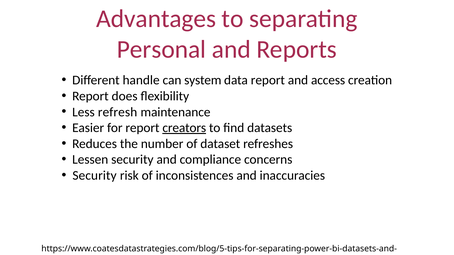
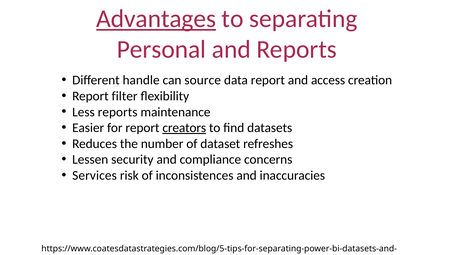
Advantages underline: none -> present (156, 19)
system: system -> source (203, 80)
does: does -> filter (125, 96)
Less refresh: refresh -> reports (118, 112)
Security: Security -> Services (95, 176)
